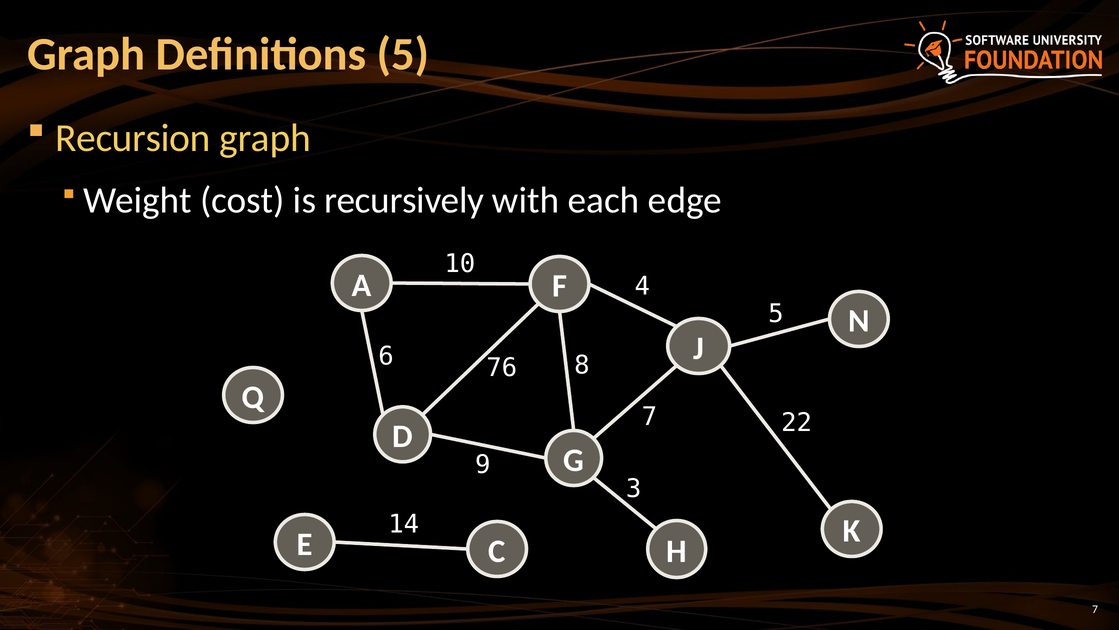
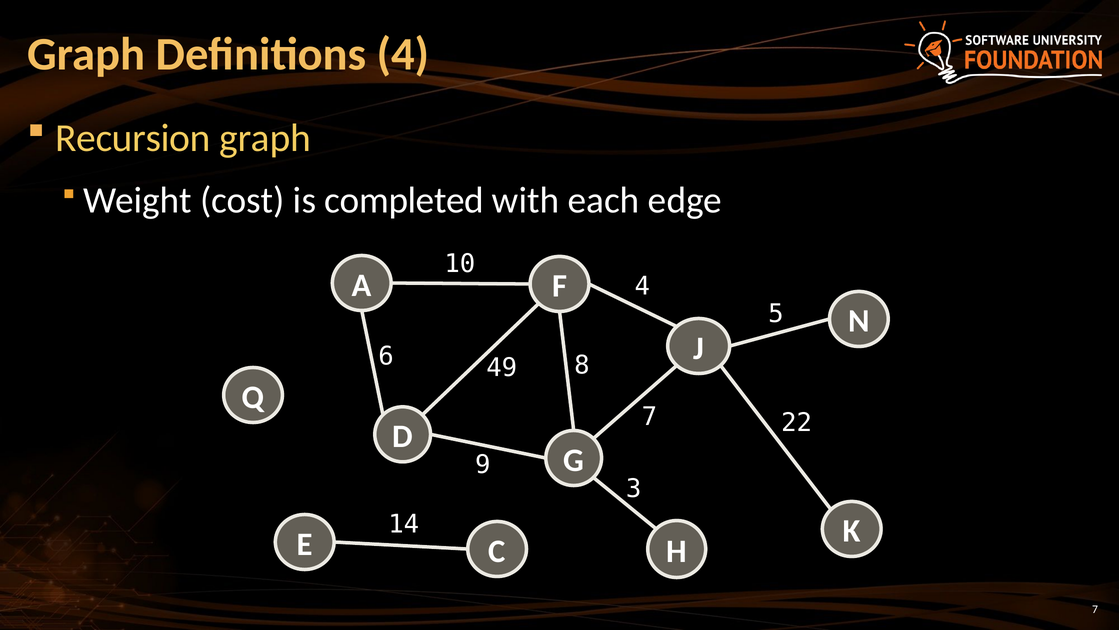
Definitions 5: 5 -> 4 (403, 54)
recursively: recursively -> completed (404, 200)
76: 76 -> 49 (502, 368)
